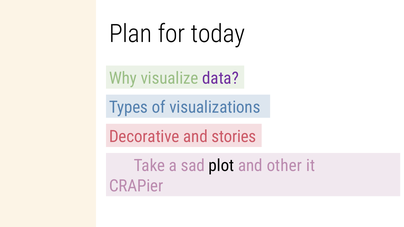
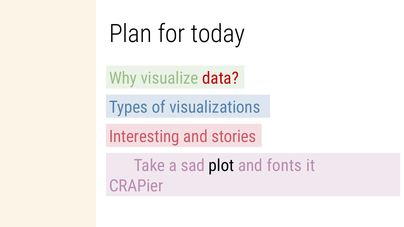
data colour: purple -> red (221, 78)
Decorative: Decorative -> Interesting (144, 137)
other: other -> fonts (284, 166)
